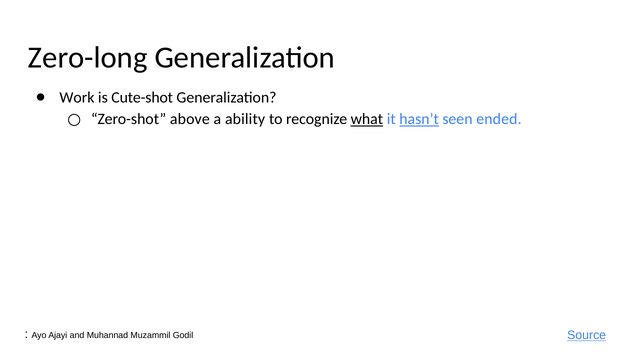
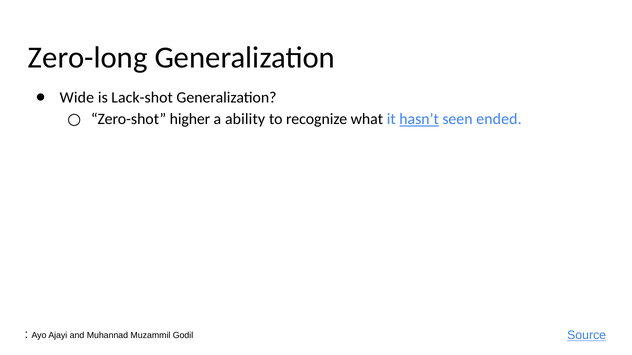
Work: Work -> Wide (77, 97)
Cute-shot: Cute-shot -> Lack-shot (142, 97)
above: above -> higher (190, 119)
what underline: present -> none (367, 119)
